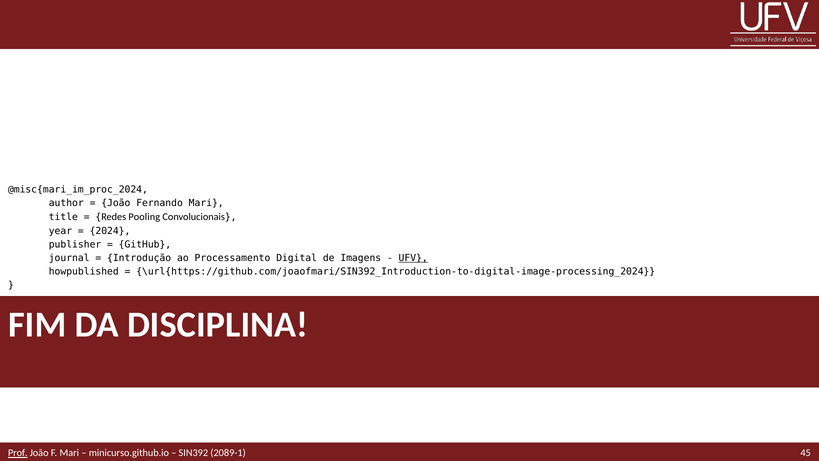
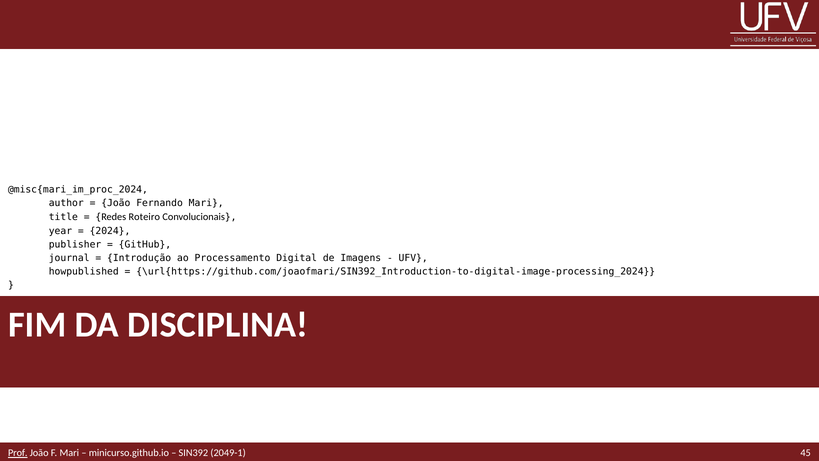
Pooling: Pooling -> Roteiro (144, 217)
UFV underline: present -> none (413, 258)
2089-1: 2089-1 -> 2049-1 (228, 453)
